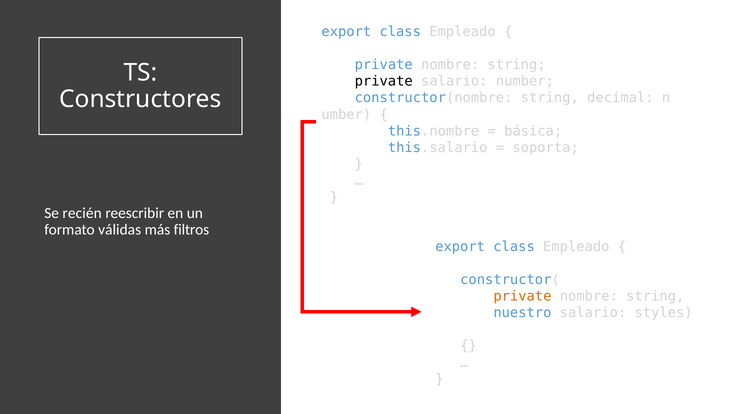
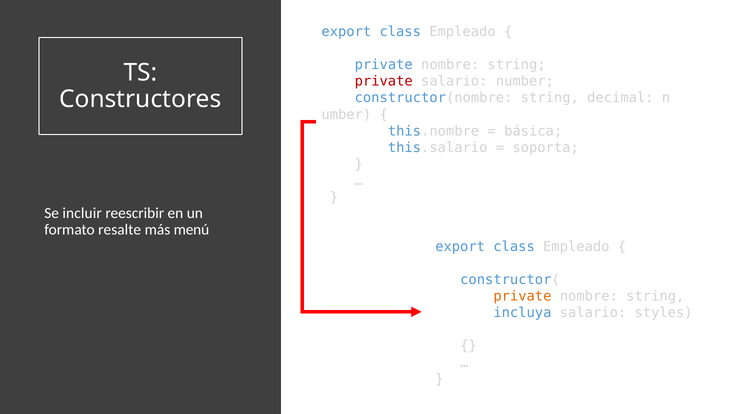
private colour: black -> red (384, 81)
recién: recién -> incluir (82, 213)
válidas: válidas -> resalte (120, 230)
filtros: filtros -> menú (191, 230)
nuestro: nuestro -> incluya (522, 313)
